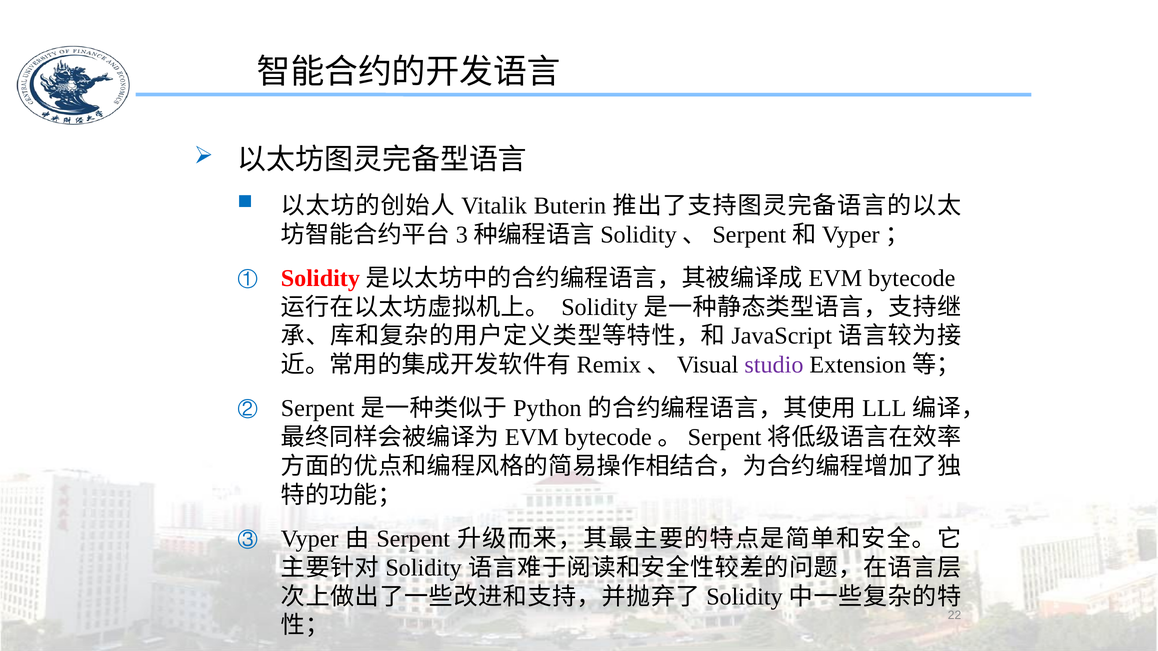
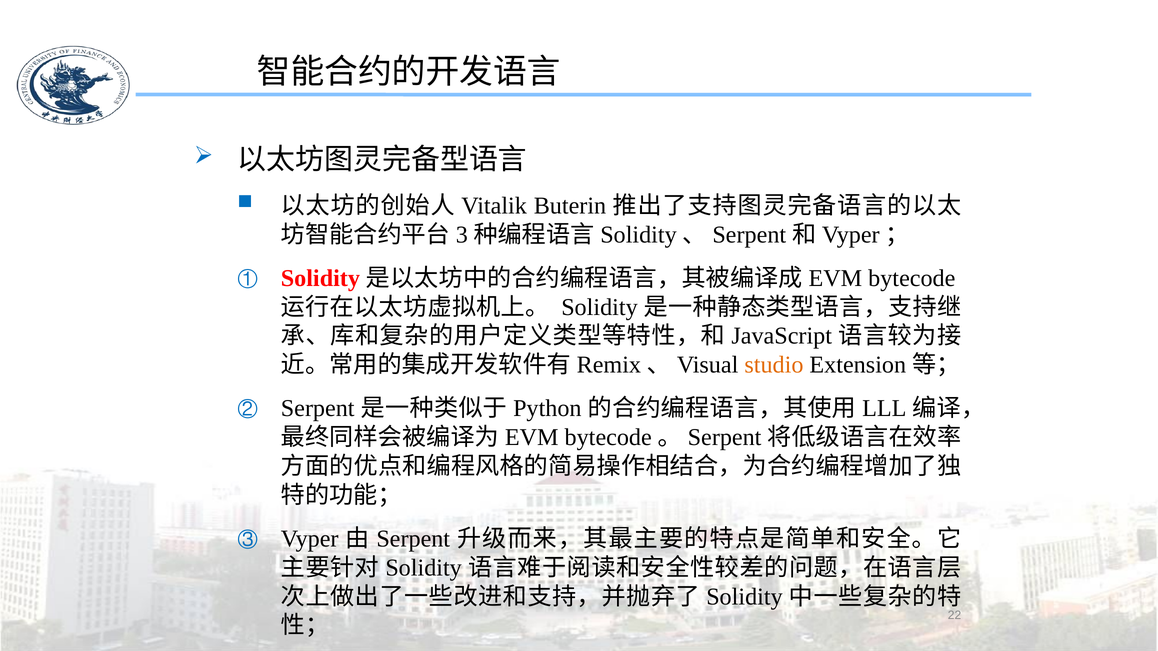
studio colour: purple -> orange (774, 365)
